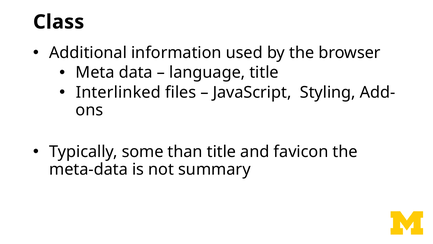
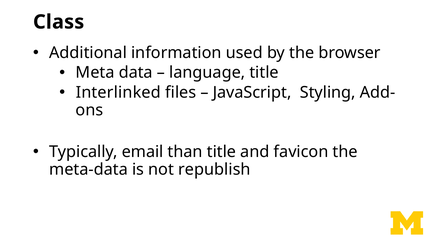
some: some -> email (143, 152)
summary: summary -> republish (214, 169)
